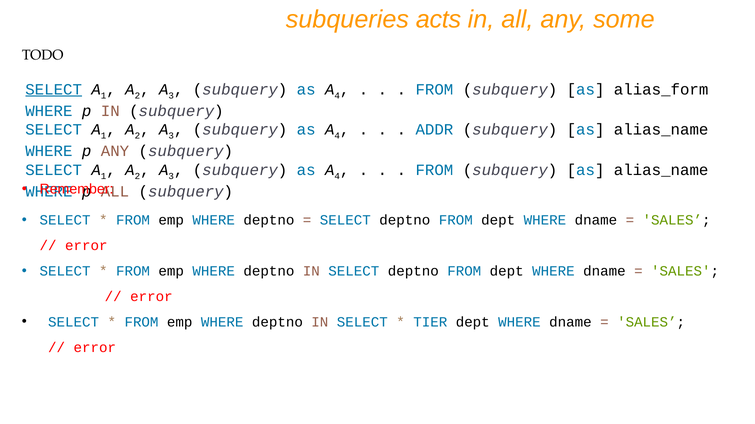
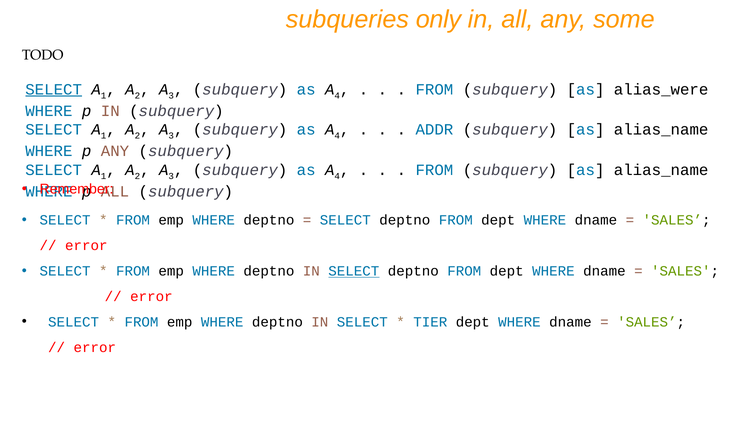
acts: acts -> only (438, 20)
alias_form: alias_form -> alias_were (661, 90)
SELECT underline: none -> present (354, 272)
